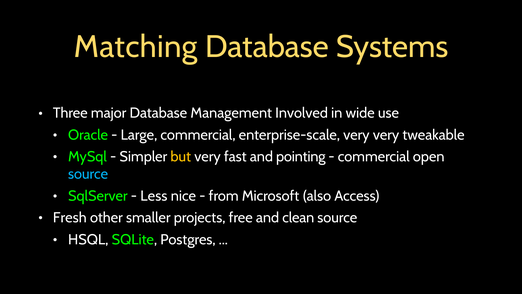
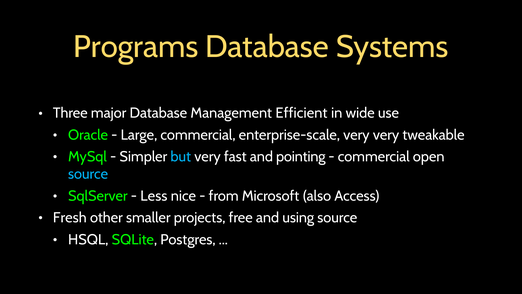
Matching: Matching -> Programs (136, 47)
Involved: Involved -> Efficient (301, 113)
but colour: yellow -> light blue (181, 157)
clean: clean -> using (298, 218)
